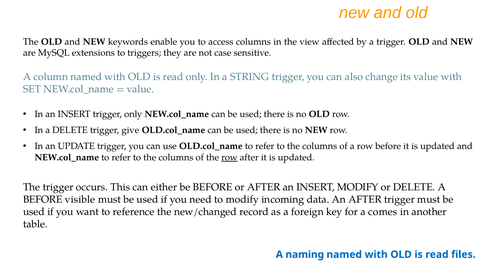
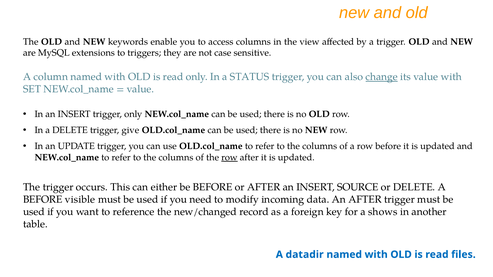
STRING: STRING -> STATUS (250, 77)
change underline: none -> present (382, 77)
INSERT MODIFY: MODIFY -> SOURCE (358, 187)
comes: comes -> shows (383, 212)
naming: naming -> datadir (305, 255)
